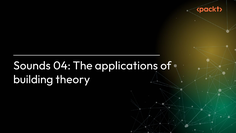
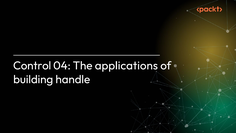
Sounds: Sounds -> Control (32, 65)
theory: theory -> handle (73, 79)
